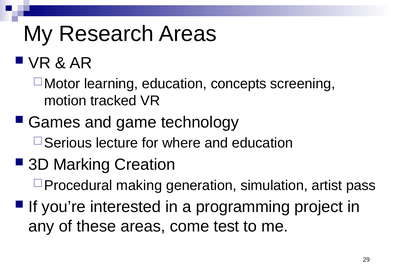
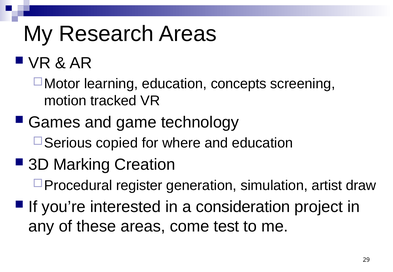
lecture: lecture -> copied (117, 143)
making: making -> register (139, 185)
pass: pass -> draw (361, 185)
programming: programming -> consideration (243, 207)
